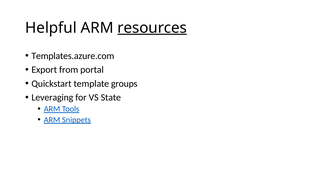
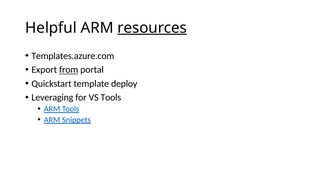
from underline: none -> present (69, 70)
groups: groups -> deploy (124, 84)
VS State: State -> Tools (111, 98)
